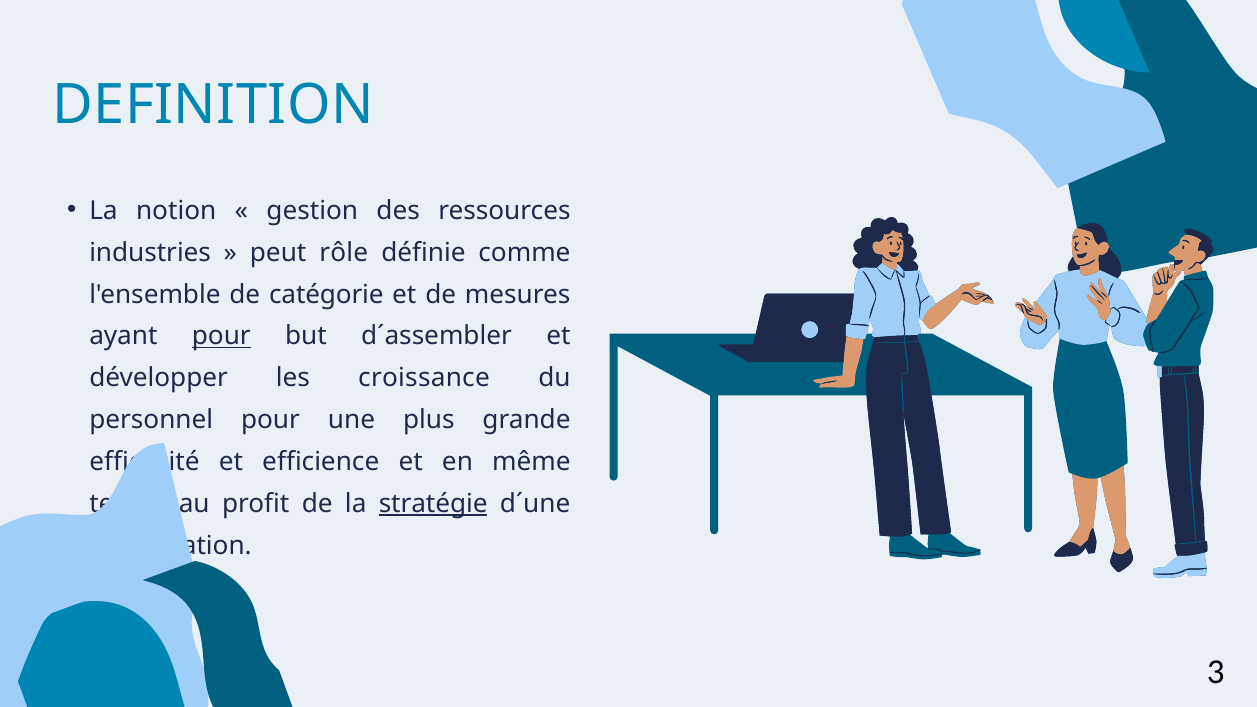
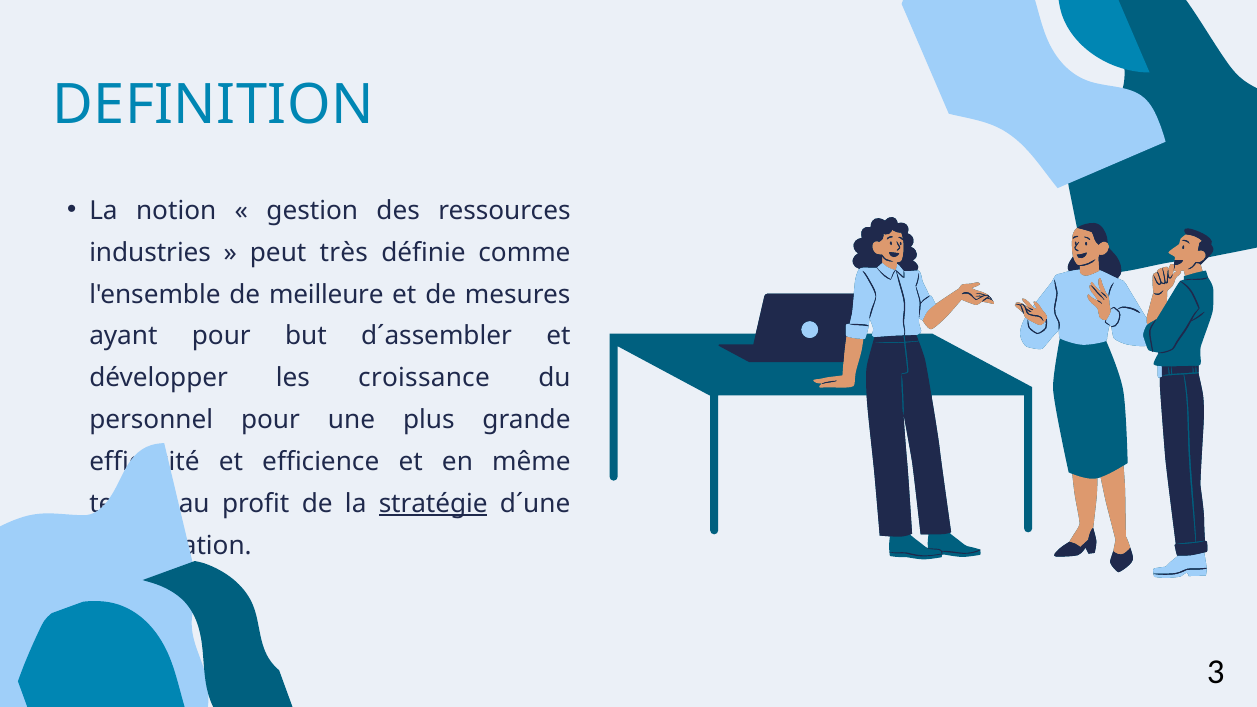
rôle: rôle -> très (344, 253)
catégorie: catégorie -> meilleure (326, 294)
pour underline: present -> none (221, 336)
